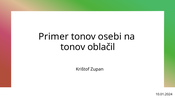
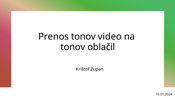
Primer: Primer -> Prenos (54, 37)
osebi: osebi -> video (110, 37)
